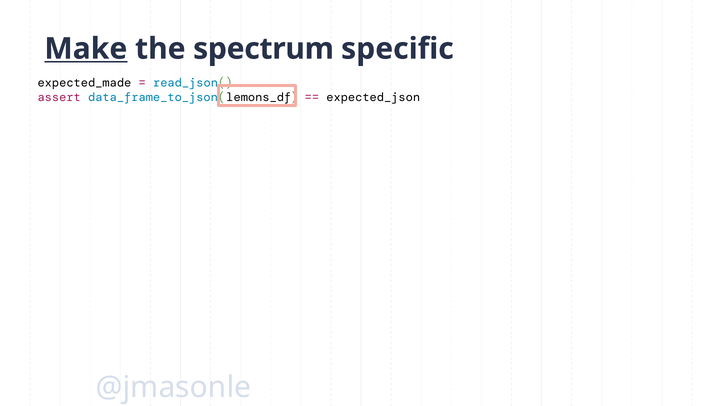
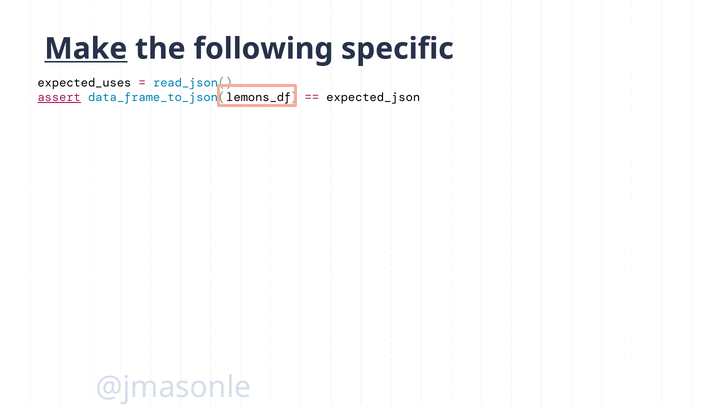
spectrum: spectrum -> following (263, 49)
expected_made: expected_made -> expected_uses (84, 83)
assert underline: none -> present (59, 97)
